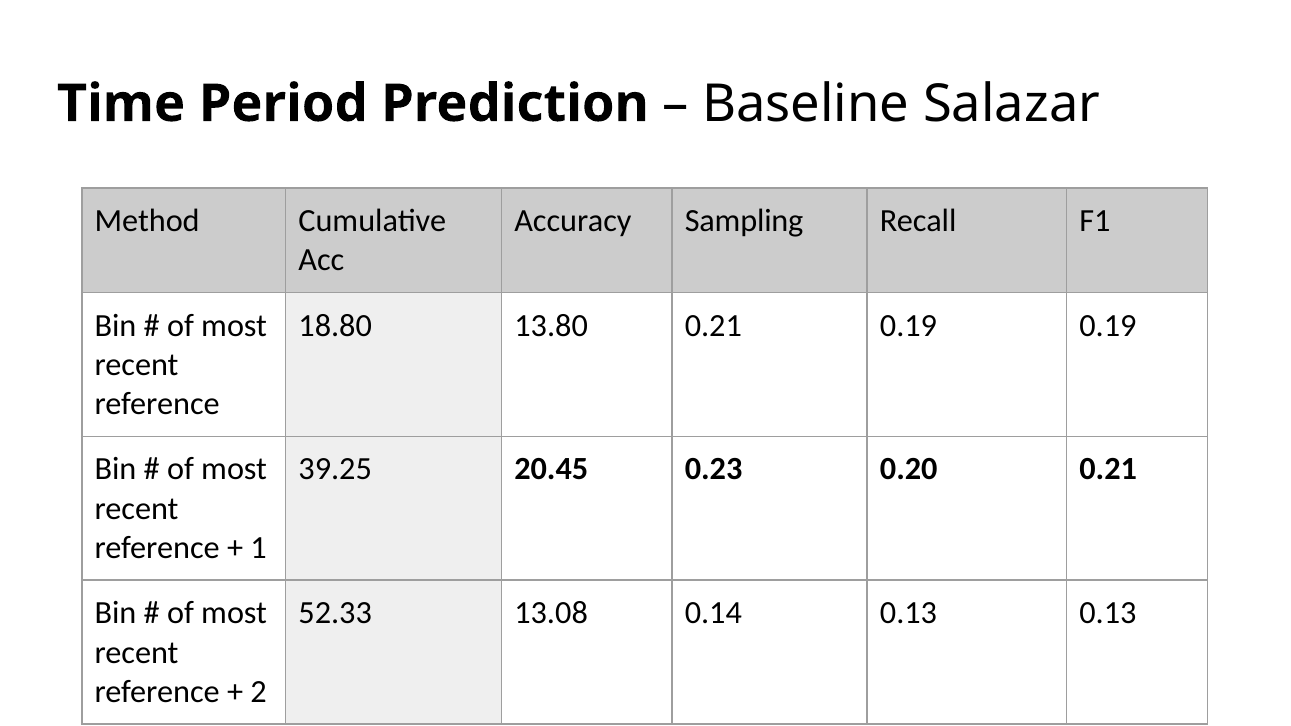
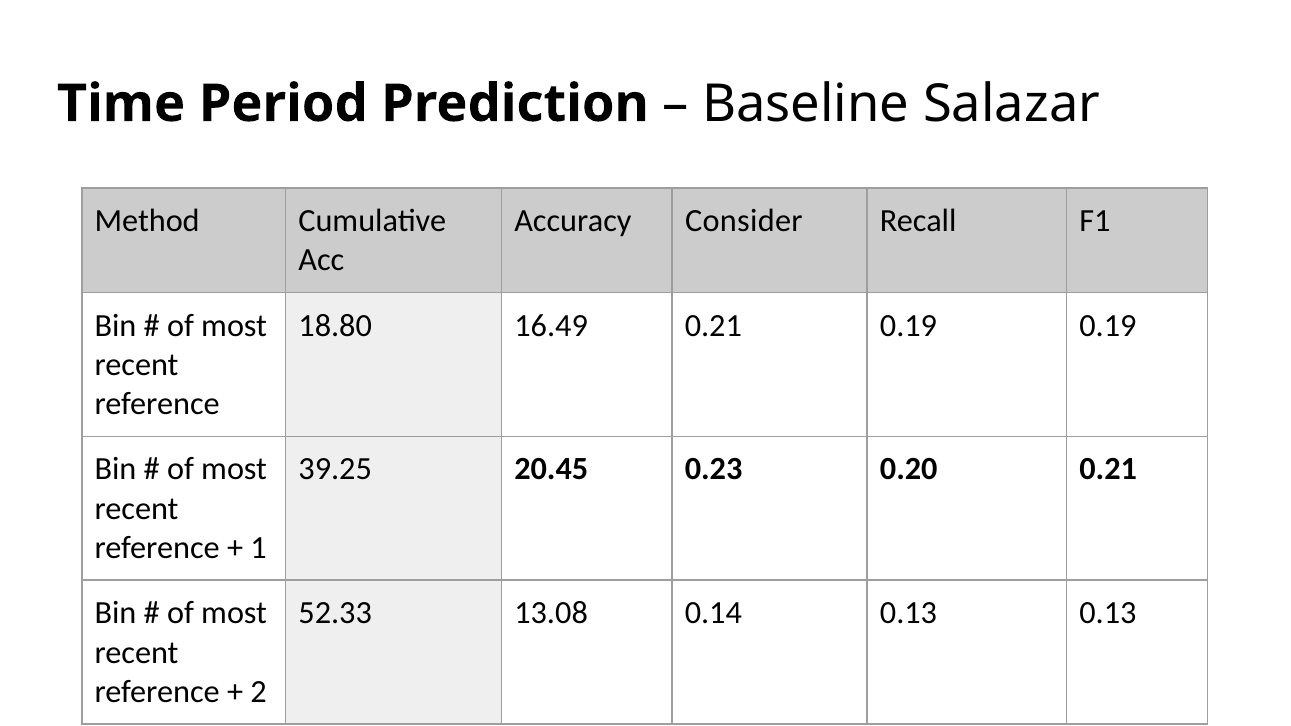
Sampling: Sampling -> Consider (744, 221)
13.80: 13.80 -> 16.49 (551, 325)
